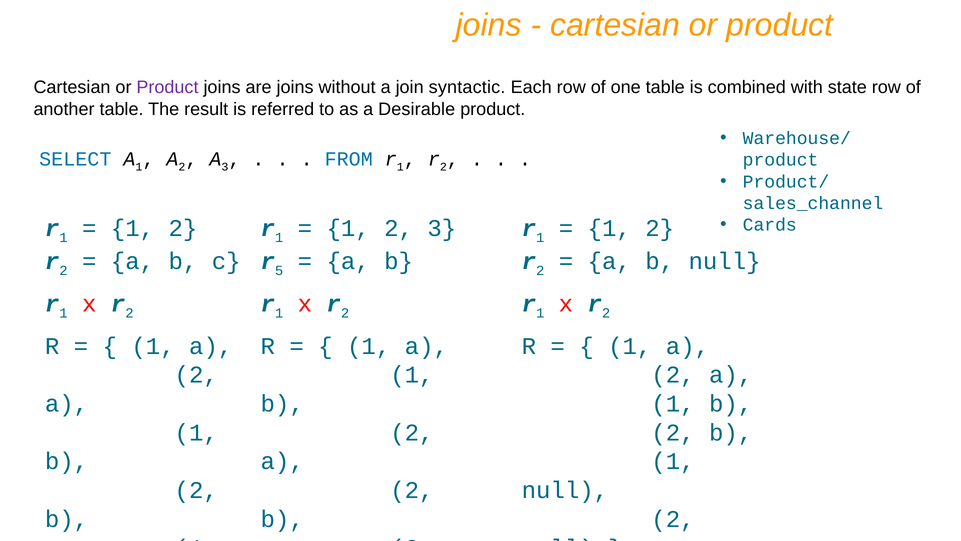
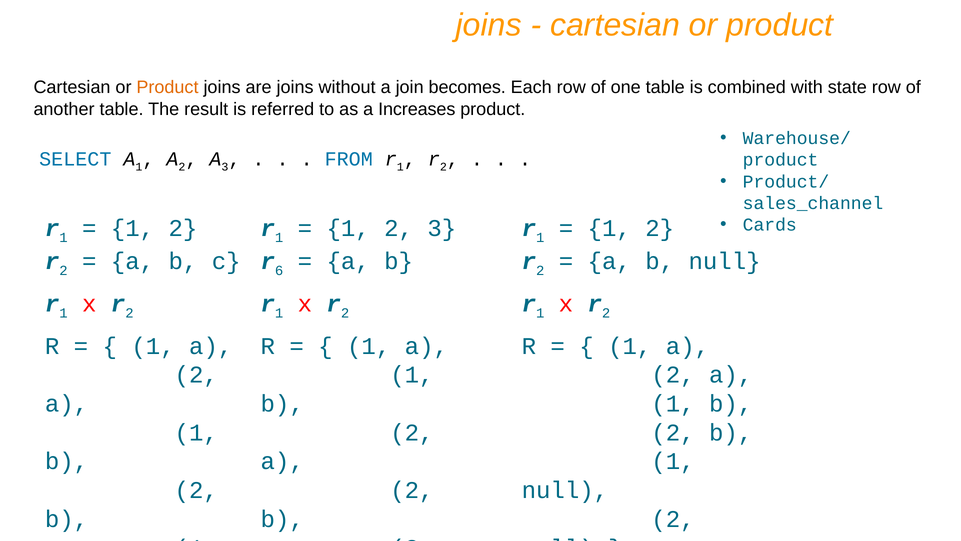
Product colour: purple -> orange (167, 87)
syntactic: syntactic -> becomes (467, 87)
Desirable: Desirable -> Increases (417, 109)
5: 5 -> 6 (279, 270)
